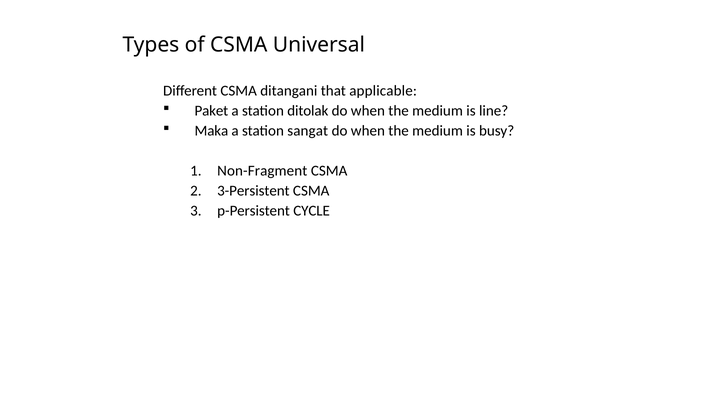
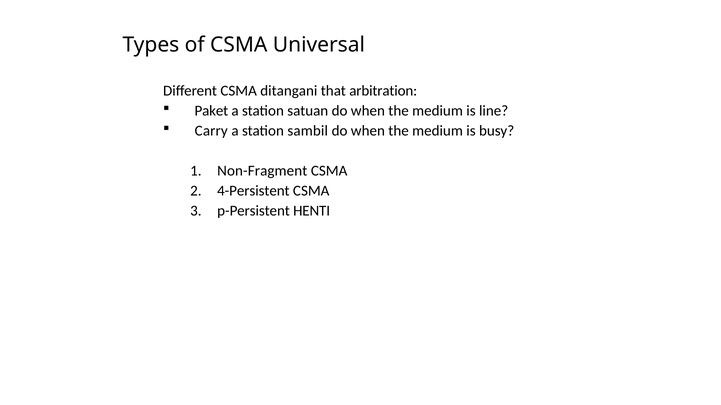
applicable: applicable -> arbitration (383, 91)
ditolak: ditolak -> satuan (308, 111)
Maka: Maka -> Carry (211, 131)
sangat: sangat -> sambil (308, 131)
3-Persistent: 3-Persistent -> 4-Persistent (253, 191)
CYCLE: CYCLE -> HENTI (312, 211)
